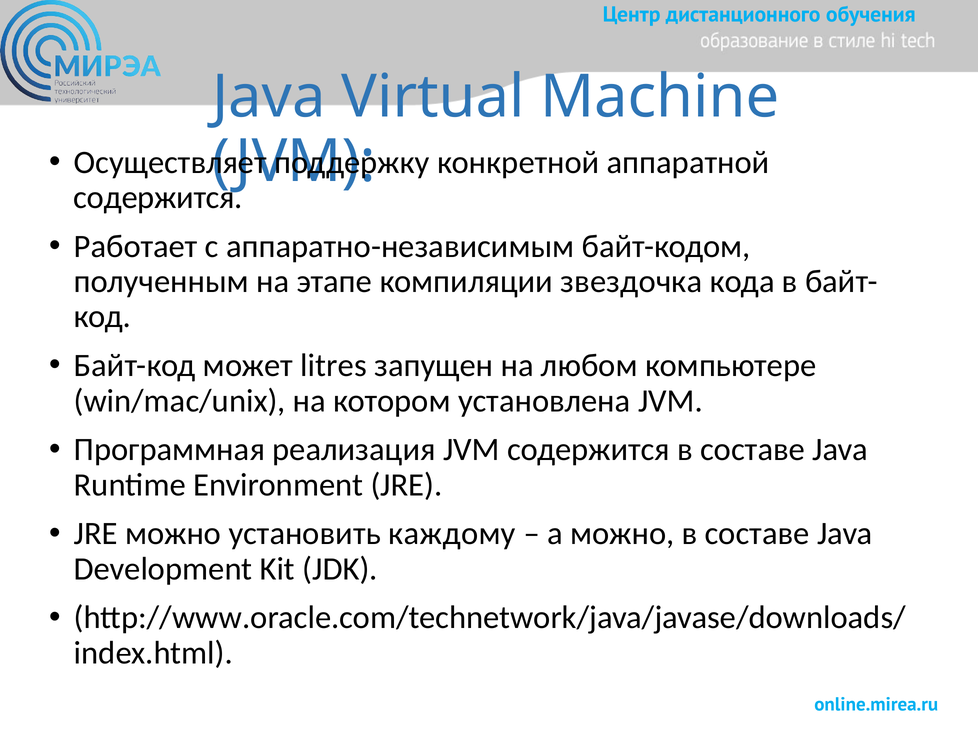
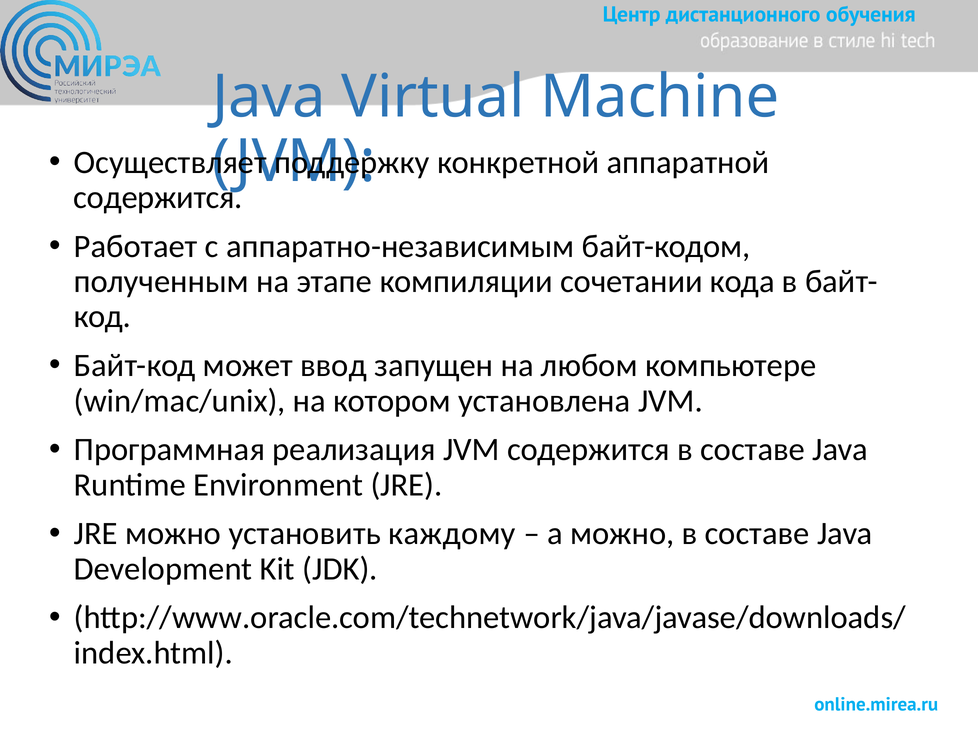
звездочка: звездочка -> сочетании (631, 281)
litres: litres -> ввод (334, 365)
